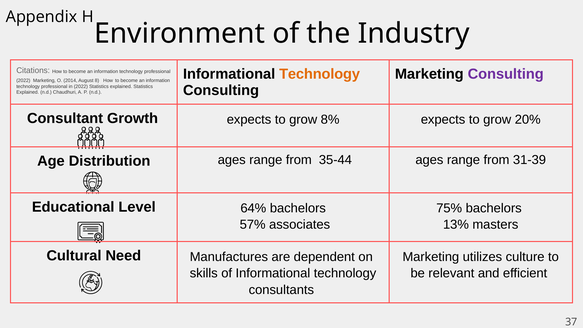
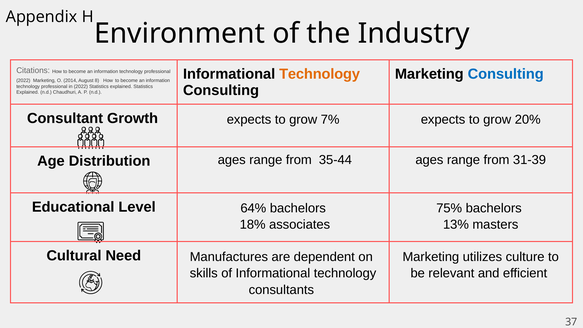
Consulting colour: purple -> blue (506, 74)
8%: 8% -> 7% (330, 120)
57%: 57% -> 18% (253, 225)
